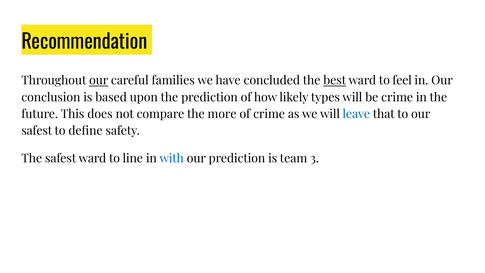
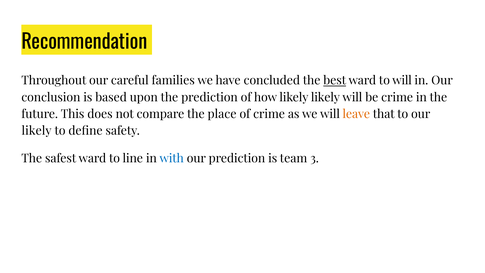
our underline: present -> none (99, 81)
to feel: feel -> will (402, 81)
likely types: types -> likely (325, 97)
more: more -> place (222, 114)
leave colour: blue -> orange (356, 114)
safest: safest -> likely (37, 131)
